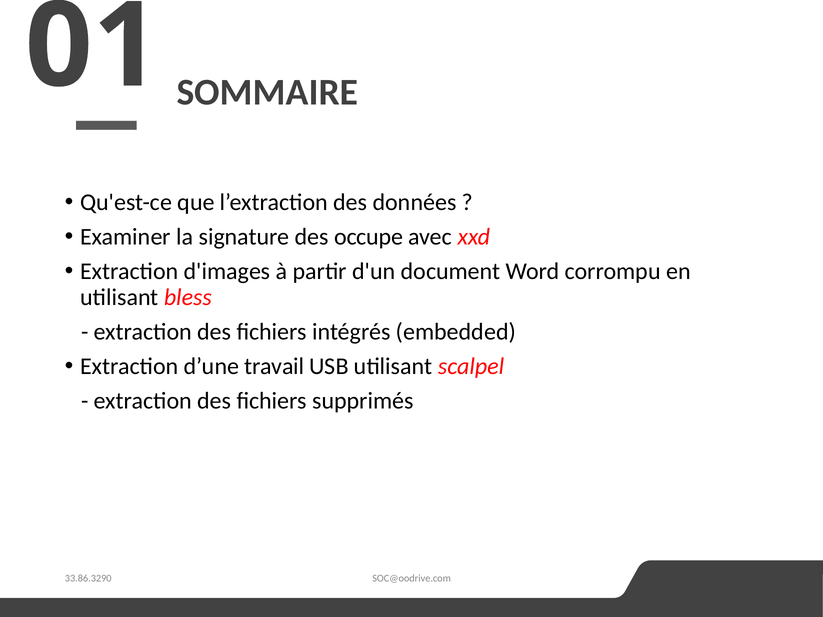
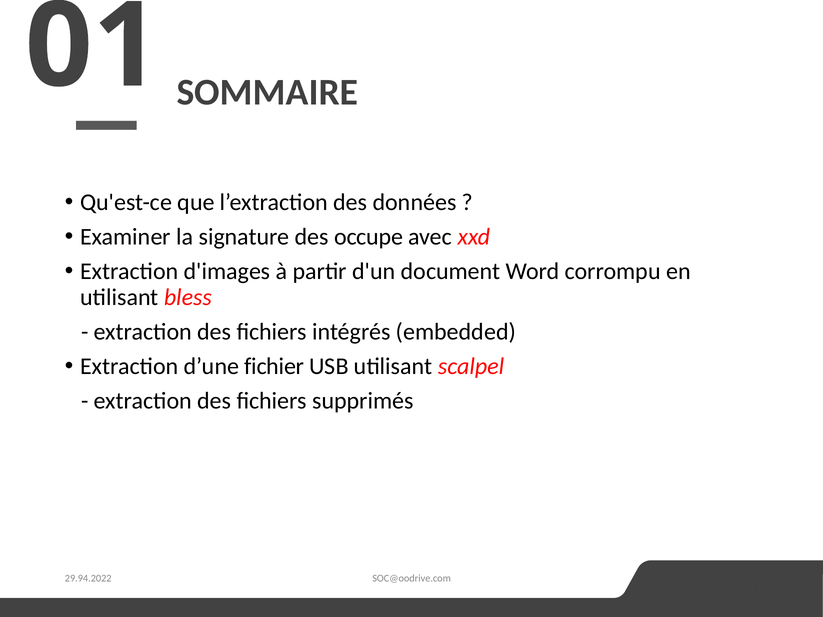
travail: travail -> fichier (274, 366)
33.86.3290: 33.86.3290 -> 29.94.2022 (88, 579)
